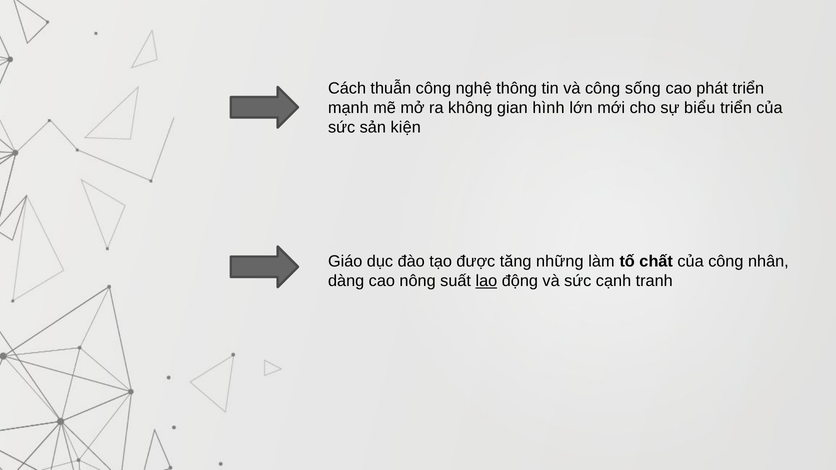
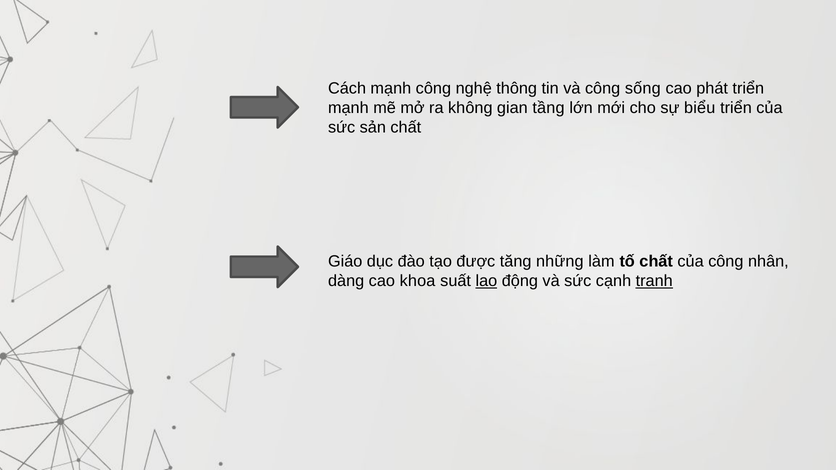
Cách thuẫn: thuẫn -> mạnh (391, 89)
hình: hình -> tầng (549, 108)
sản kiện: kiện -> chất (406, 128)
nông: nông -> khoa (418, 281)
tranh underline: none -> present (654, 281)
